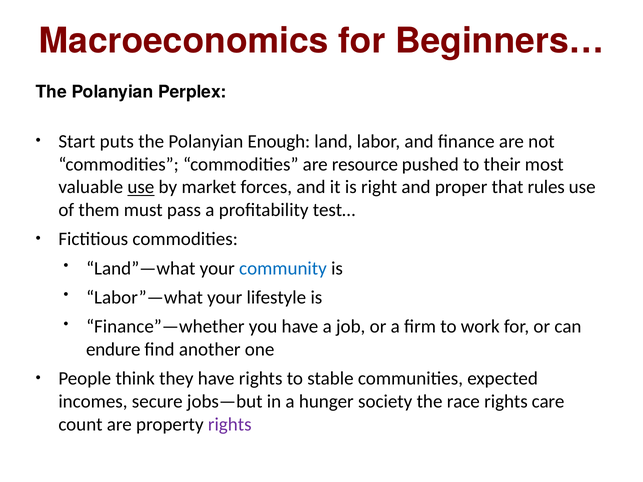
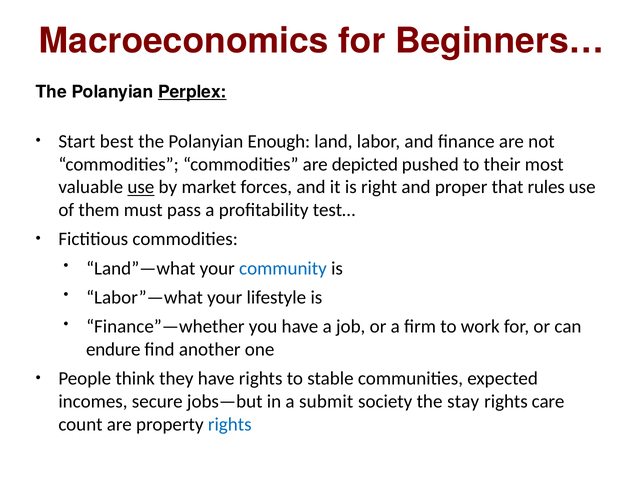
Perplex underline: none -> present (192, 92)
puts: puts -> best (117, 142)
resource: resource -> depicted (365, 164)
hunger: hunger -> submit (326, 402)
race: race -> stay (463, 402)
rights colour: purple -> blue (230, 425)
